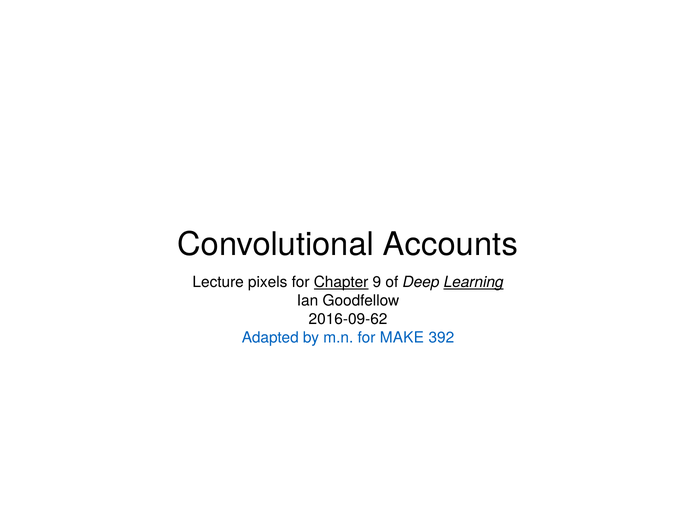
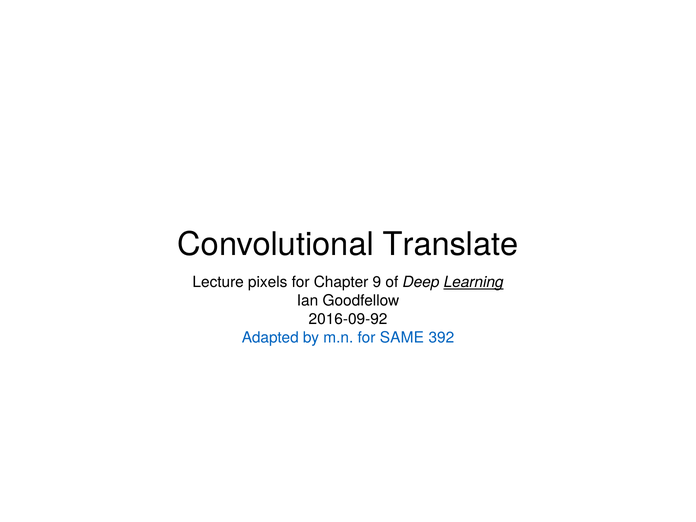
Accounts: Accounts -> Translate (451, 244)
Chapter underline: present -> none (341, 282)
2016-09-62: 2016-09-62 -> 2016-09-92 (348, 319)
MAKE: MAKE -> SAME (402, 338)
